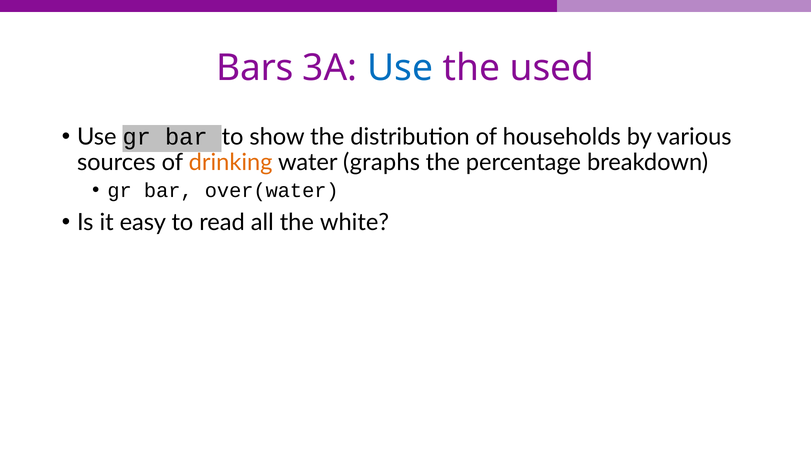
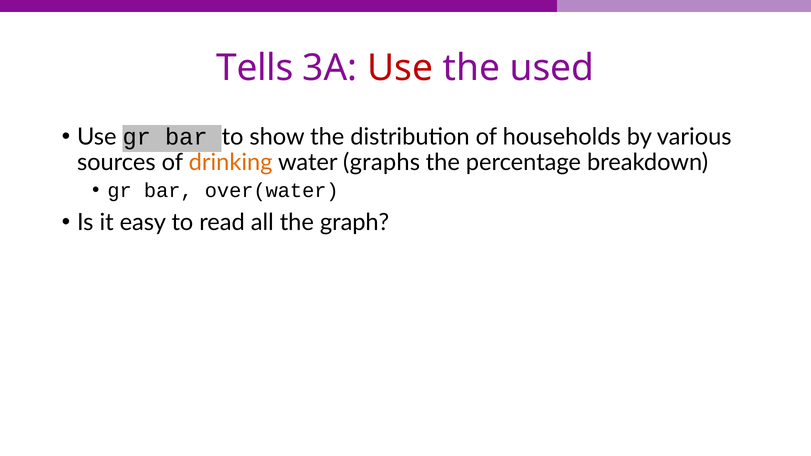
Bars: Bars -> Tells (255, 68)
Use colour: blue -> red (400, 68)
white: white -> graph (355, 223)
